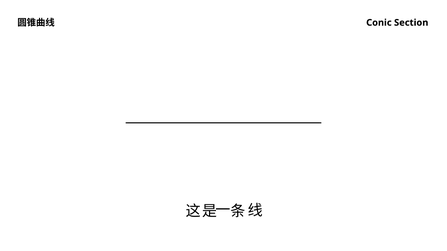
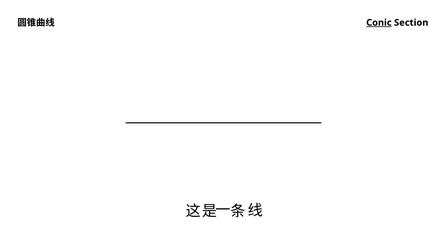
Conic underline: none -> present (379, 23)
